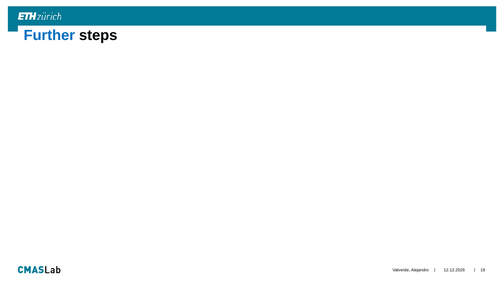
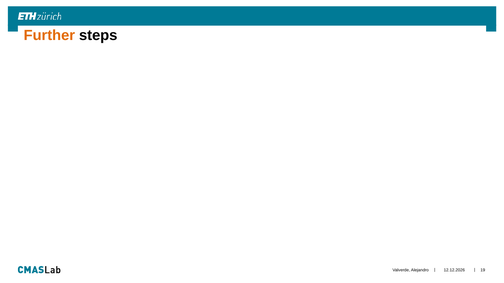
Further colour: blue -> orange (49, 36)
